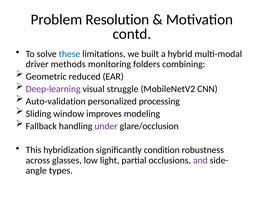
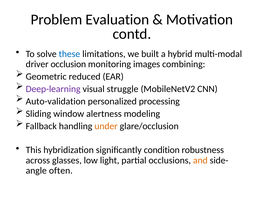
Resolution: Resolution -> Evaluation (117, 19)
methods: methods -> occlusion (68, 64)
folders: folders -> images (147, 64)
improves: improves -> alertness (104, 114)
under colour: purple -> orange (106, 126)
and colour: purple -> orange (200, 160)
types: types -> often (61, 171)
